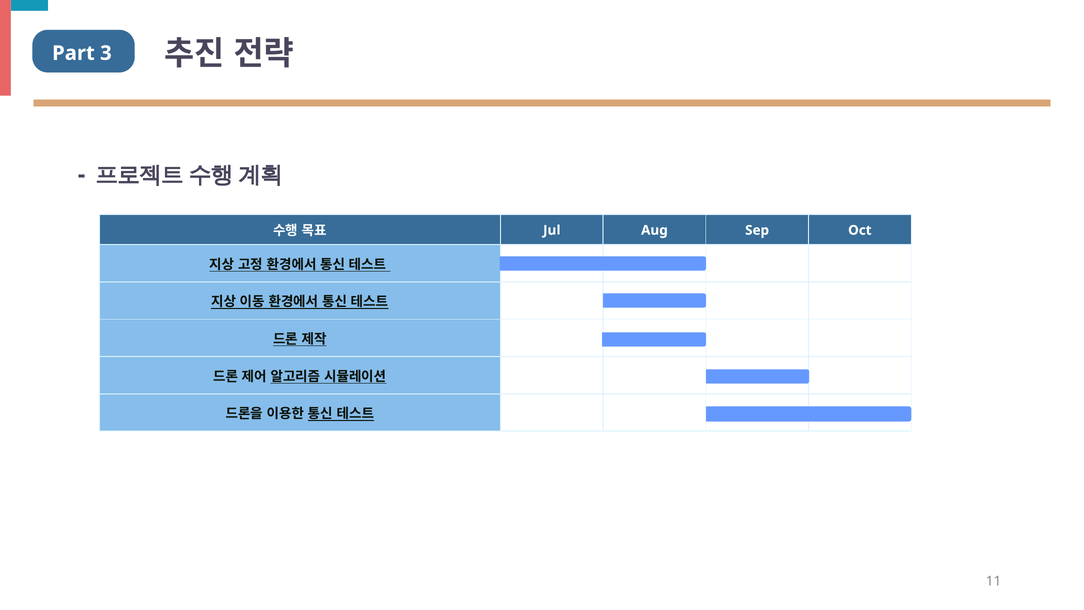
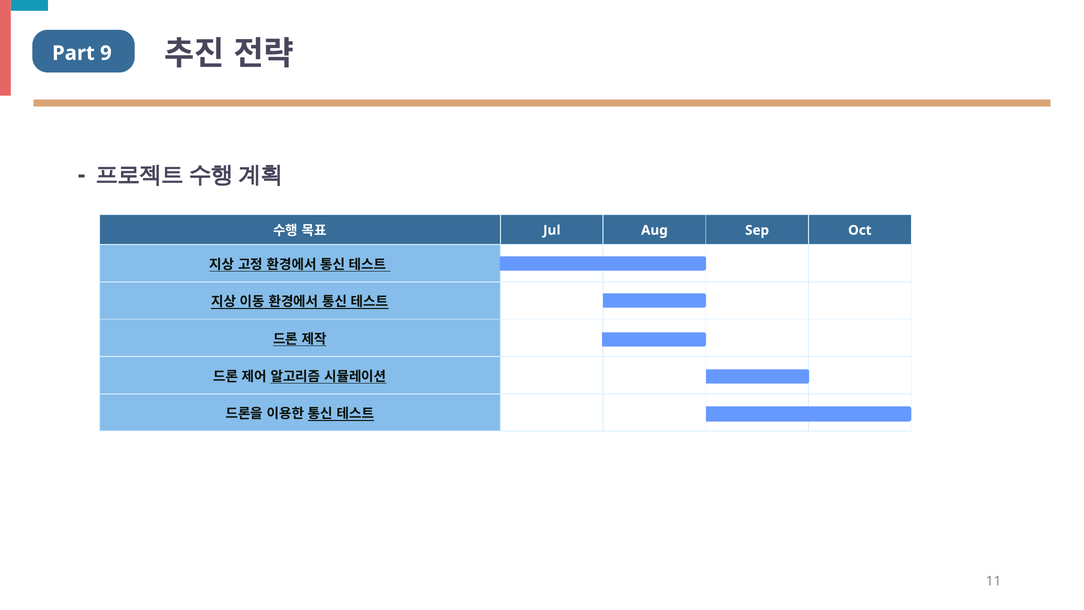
3: 3 -> 9 (106, 53)
